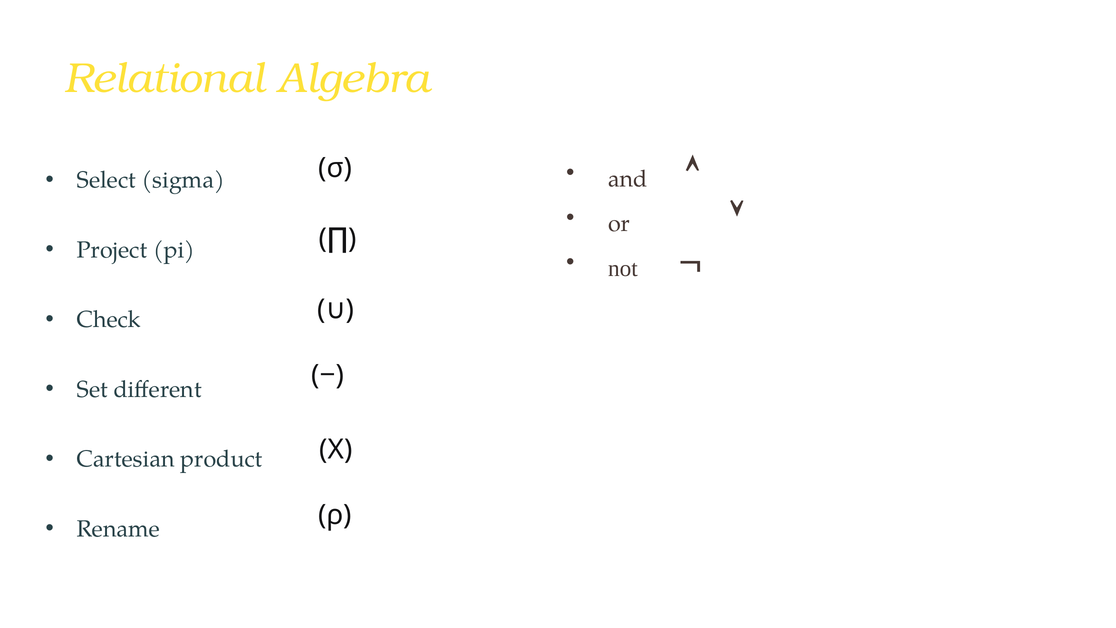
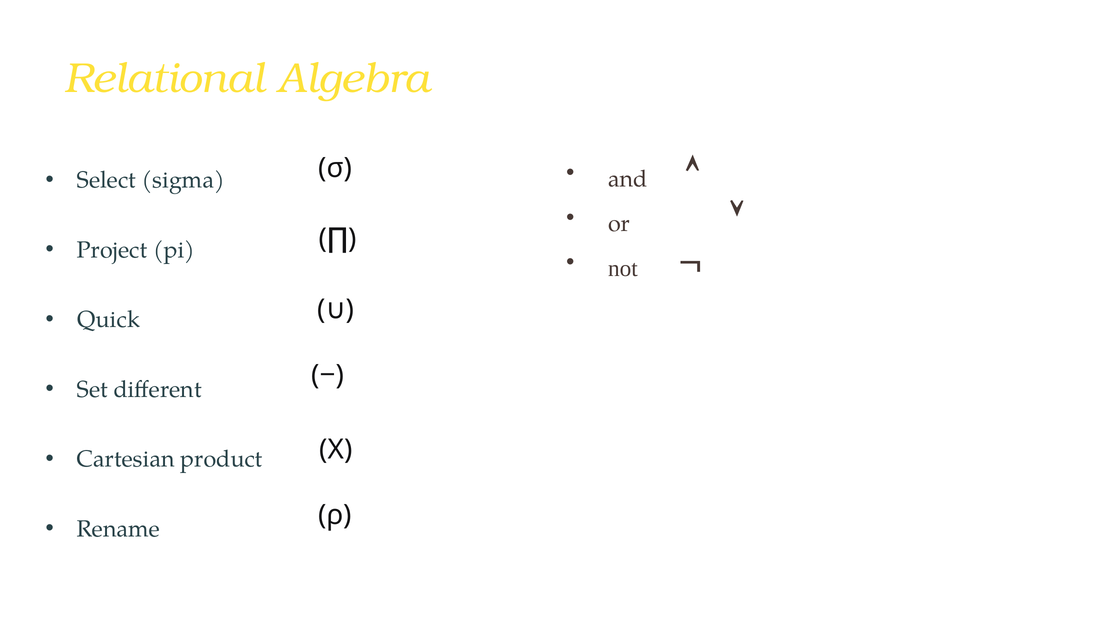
Check: Check -> Quick (109, 320)
